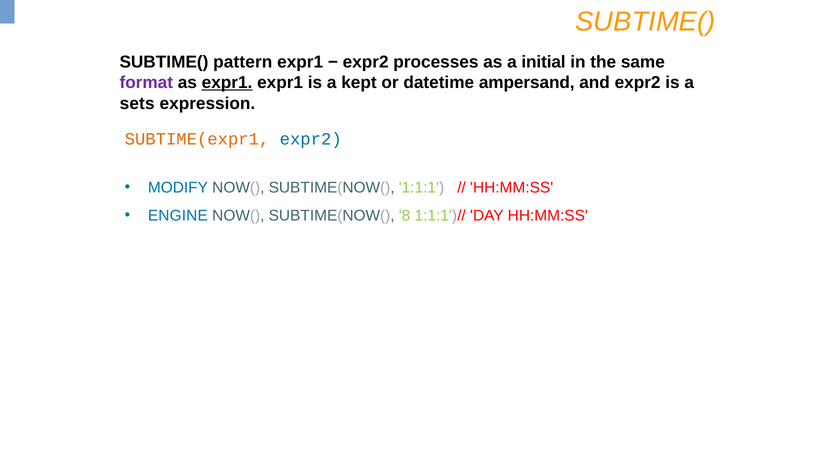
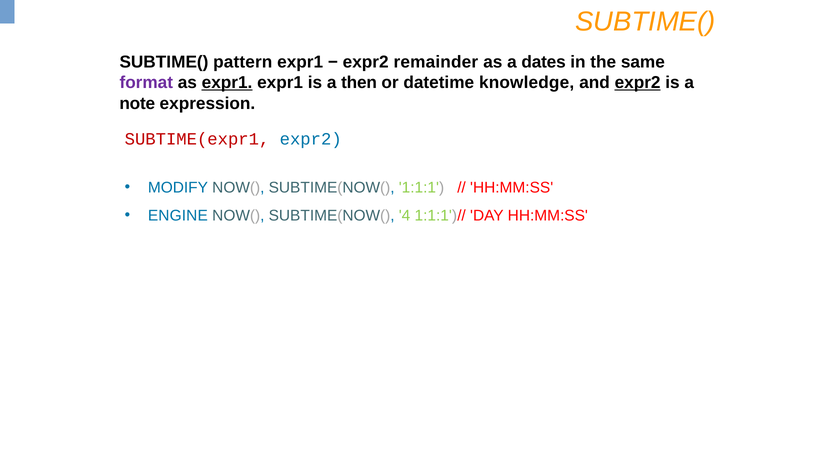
processes: processes -> remainder (436, 62)
initial: initial -> dates (544, 62)
kept: kept -> then (359, 83)
ampersand: ampersand -> knowledge (527, 83)
expr2 underline: none -> present (638, 83)
sets: sets -> note (137, 103)
SUBTIME(expr1 colour: orange -> red (197, 139)
8: 8 -> 4 (405, 215)
